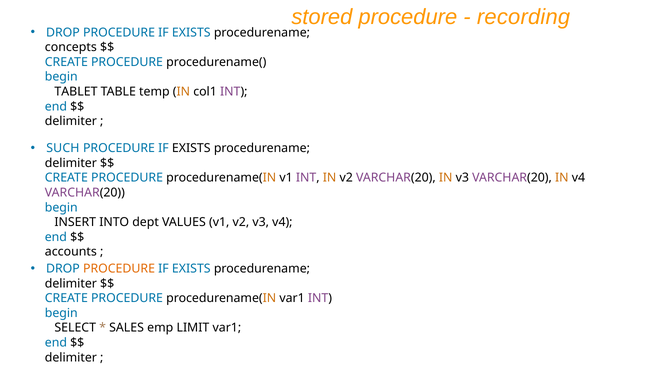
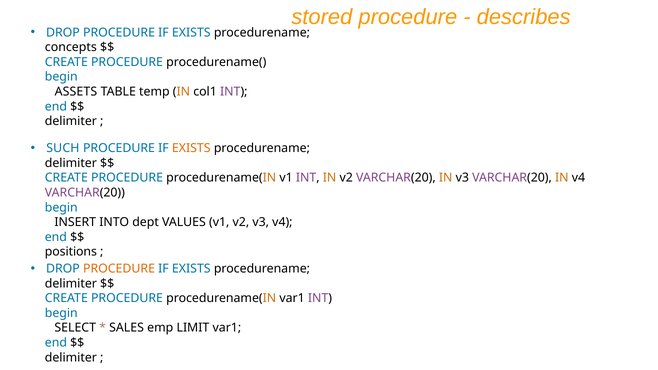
recording: recording -> describes (524, 17)
TABLET: TABLET -> ASSETS (76, 92)
EXISTS colour: black -> orange (191, 148)
accounts: accounts -> positions (71, 252)
